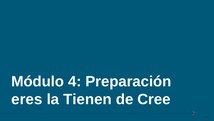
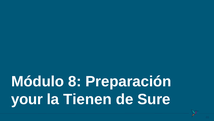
4: 4 -> 8 (75, 81)
eres: eres -> your (27, 99)
Cree: Cree -> Sure (154, 99)
